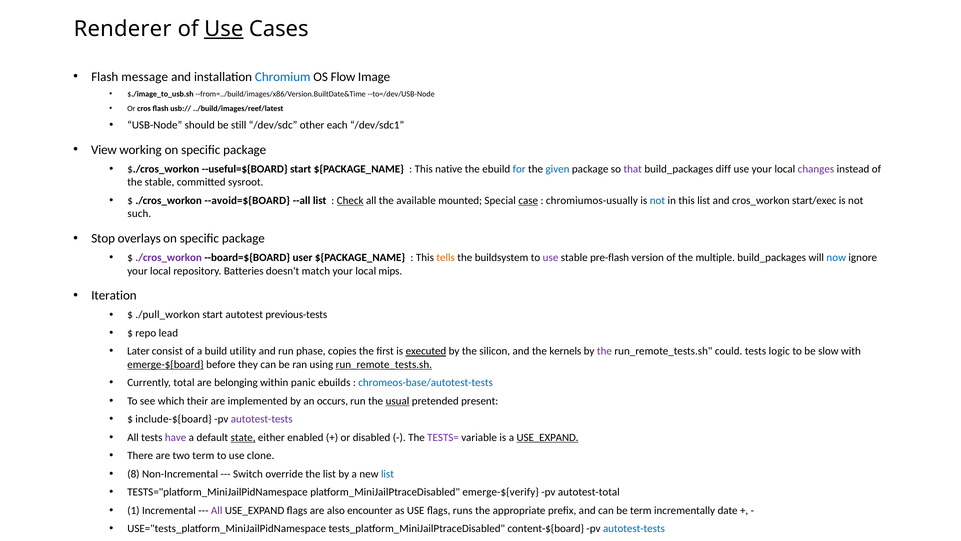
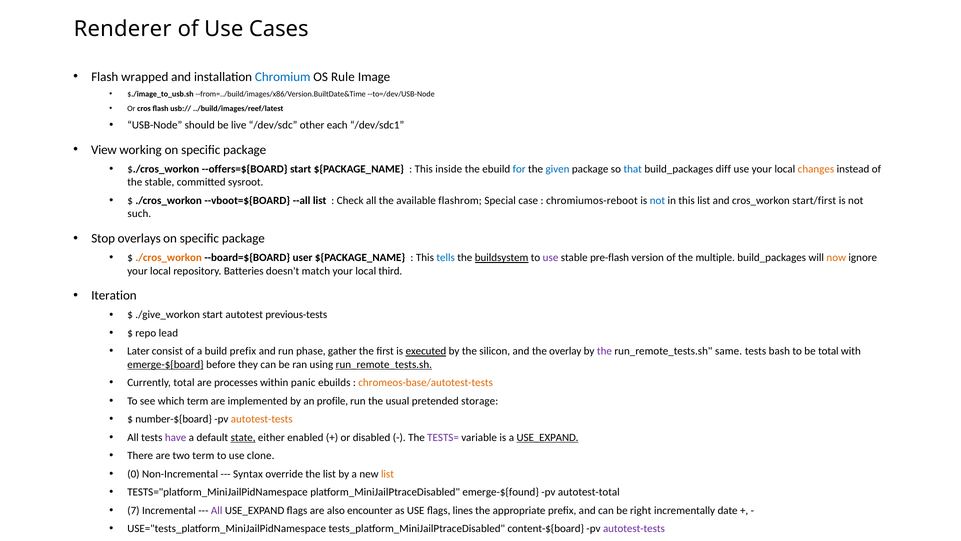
Use underline: present -> none (224, 29)
message: message -> wrapped (145, 77)
Flow: Flow -> Rule (343, 77)
still: still -> live (239, 125)
--useful=${BOARD: --useful=${BOARD -> --offers=${BOARD (245, 169)
native: native -> inside (449, 169)
that colour: purple -> blue (633, 169)
changes colour: purple -> orange (816, 169)
--avoid=${BOARD: --avoid=${BOARD -> --vboot=${BOARD (247, 200)
Check underline: present -> none (350, 200)
mounted: mounted -> flashrom (460, 200)
case underline: present -> none (528, 200)
chromiumos-usually: chromiumos-usually -> chromiumos-reboot (592, 200)
start/exec: start/exec -> start/first (814, 200)
./cros_workon colour: purple -> orange (169, 258)
tells colour: orange -> blue (446, 258)
buildsystem underline: none -> present (502, 258)
now colour: blue -> orange (836, 258)
mips: mips -> third (390, 271)
./pull_workon: ./pull_workon -> ./give_workon (168, 315)
build utility: utility -> prefix (243, 351)
copies: copies -> gather (342, 351)
kernels: kernels -> overlay (565, 351)
could: could -> same (729, 351)
logic: logic -> bash (779, 351)
be slow: slow -> total (828, 351)
belonging: belonging -> processes (236, 382)
chromeos-base/autotest-tests colour: blue -> orange (426, 382)
which their: their -> term (198, 401)
occurs: occurs -> profile (332, 401)
usual underline: present -> none (397, 401)
present: present -> storage (480, 401)
include-${board: include-${board -> number-${board (174, 419)
autotest-tests colour: purple -> orange (262, 419)
8: 8 -> 0 (133, 474)
Switch: Switch -> Syntax (248, 474)
list colour: blue -> orange (387, 474)
emerge-${verify: emerge-${verify -> emerge-${found (501, 492)
1: 1 -> 7 (133, 510)
runs: runs -> lines (463, 510)
be term: term -> right (641, 510)
autotest-tests colour: blue -> purple (634, 528)
